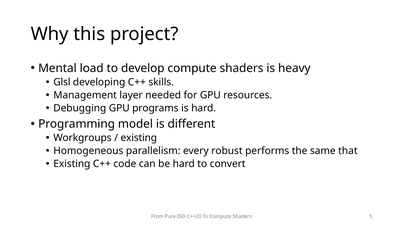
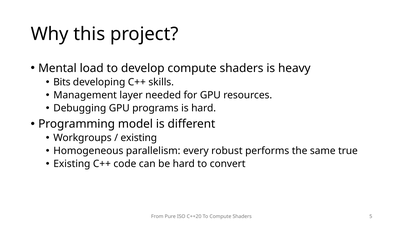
Glsl: Glsl -> Bits (62, 82)
that: that -> true (348, 151)
